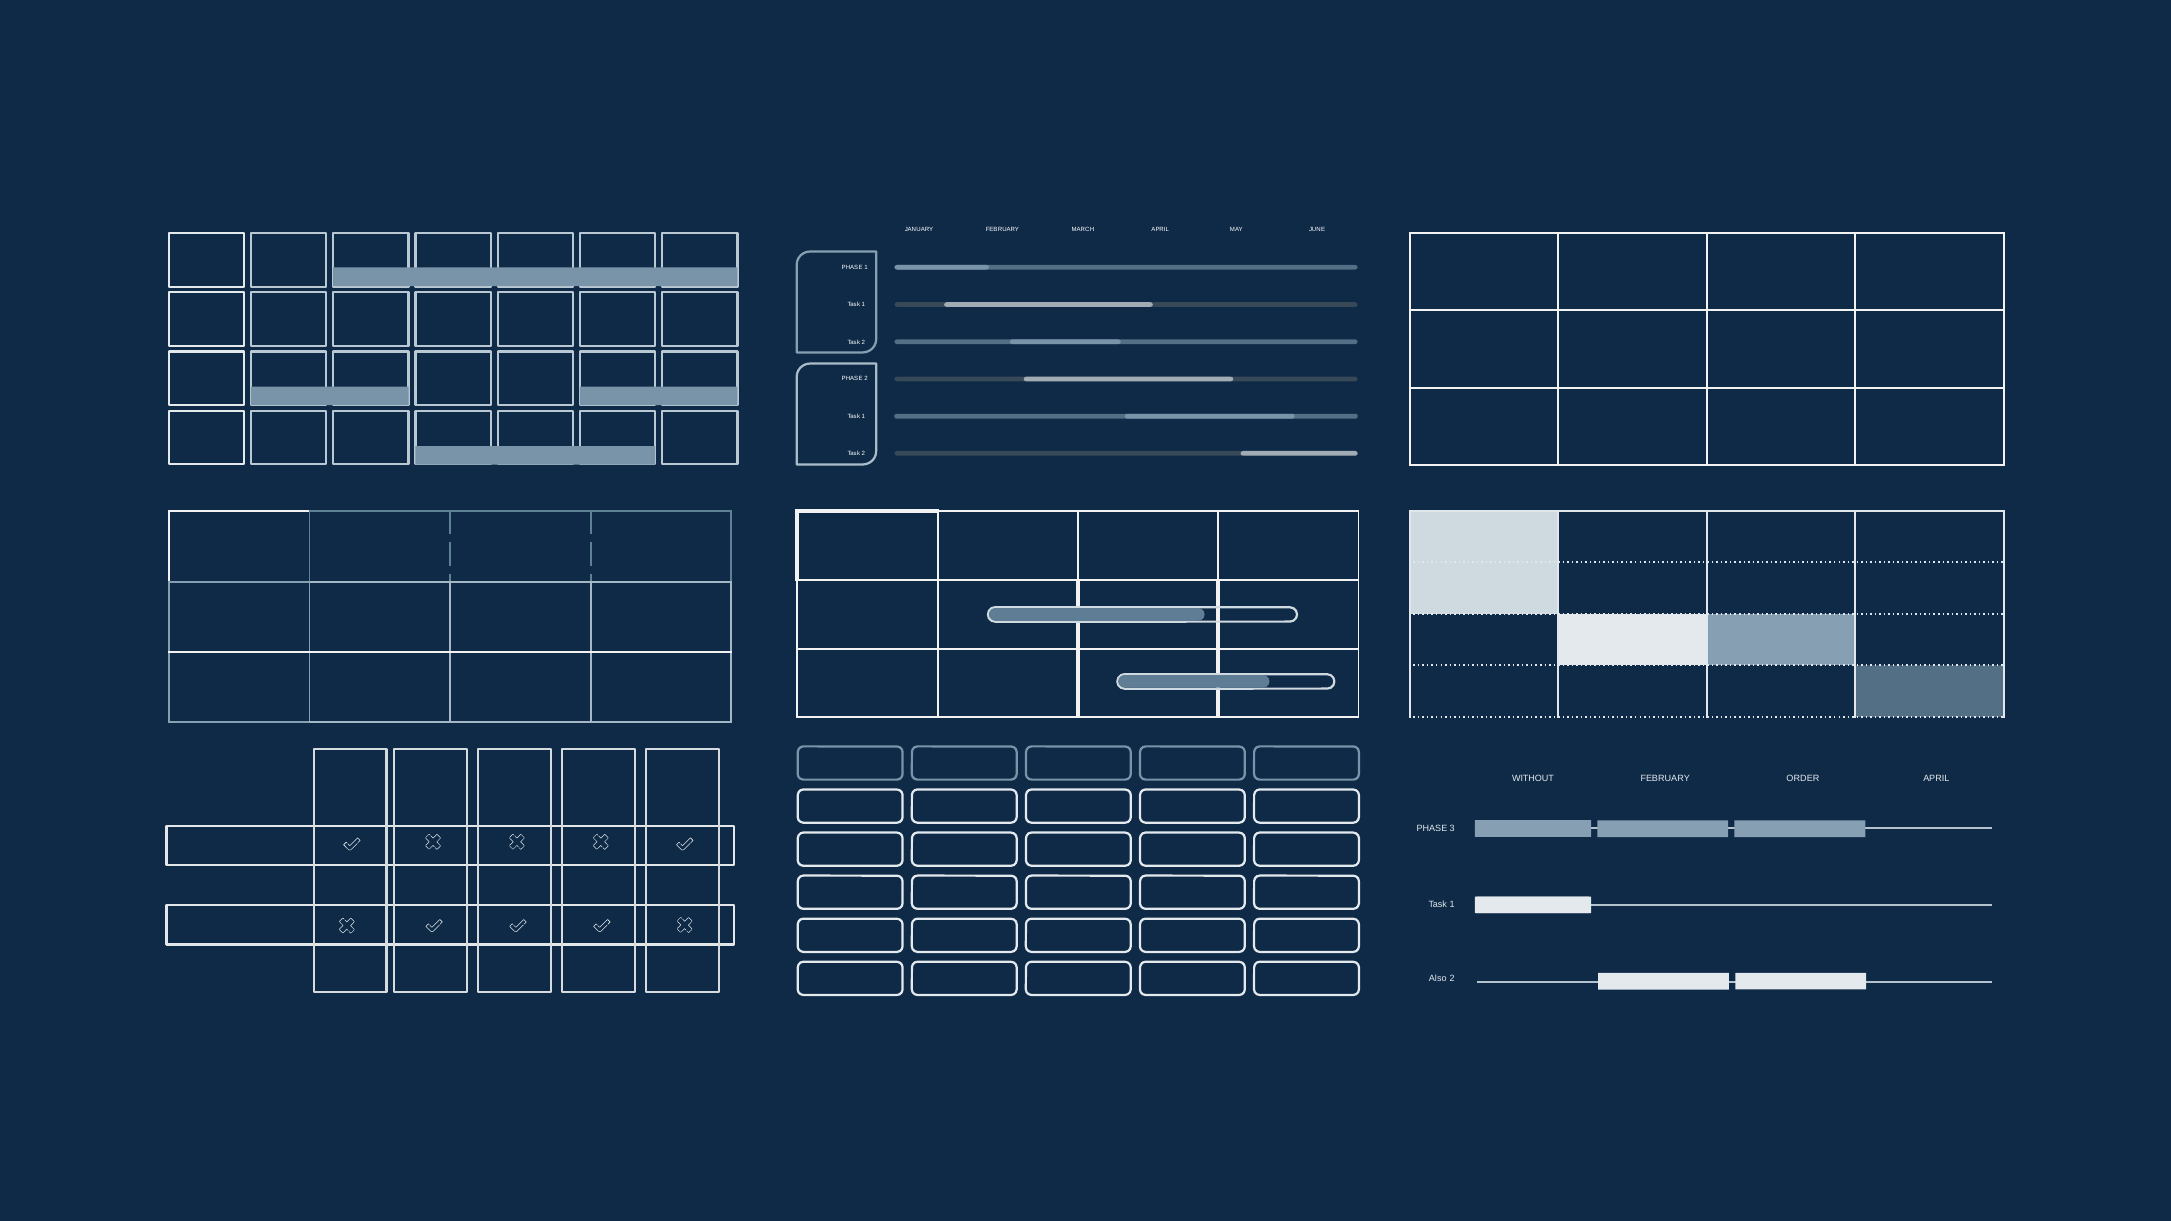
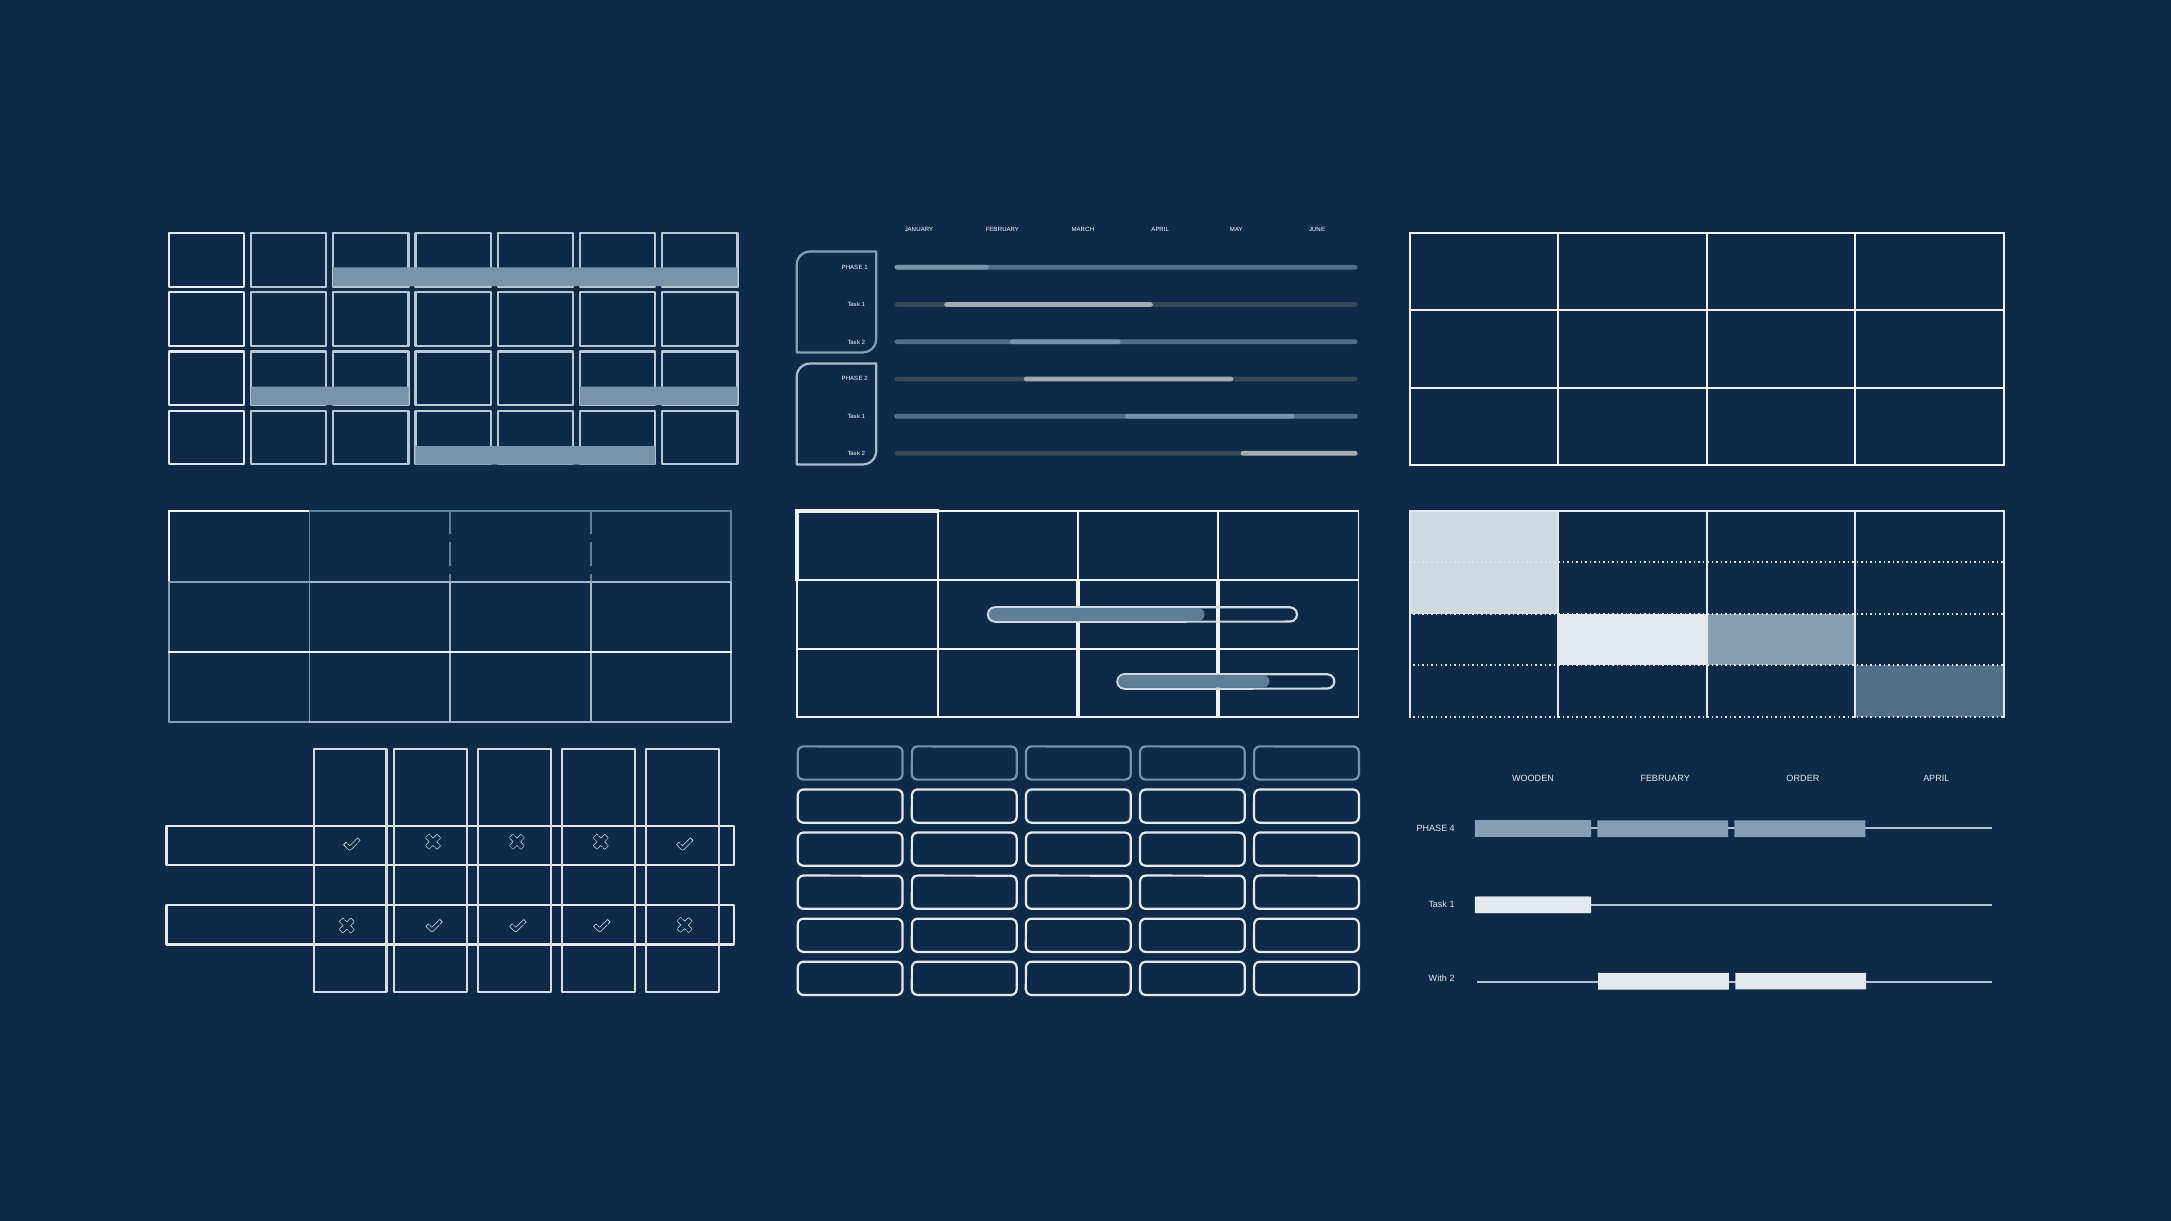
WITHOUT: WITHOUT -> WOODEN (1533, 779)
3: 3 -> 4 (1452, 829)
Also: Also -> With (1438, 979)
